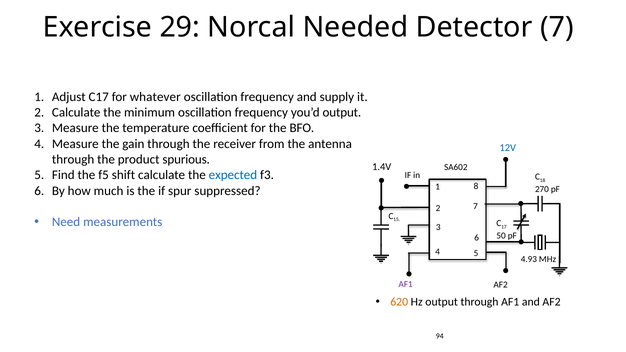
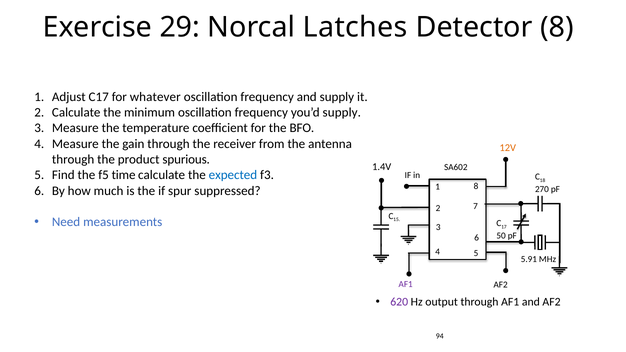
Needed: Needed -> Latches (355, 27)
Detector 7: 7 -> 8 (557, 27)
you’d output: output -> supply (342, 113)
12V colour: blue -> orange (508, 148)
shift: shift -> time (124, 175)
4.93: 4.93 -> 5.91 (529, 259)
620 colour: orange -> purple (399, 302)
